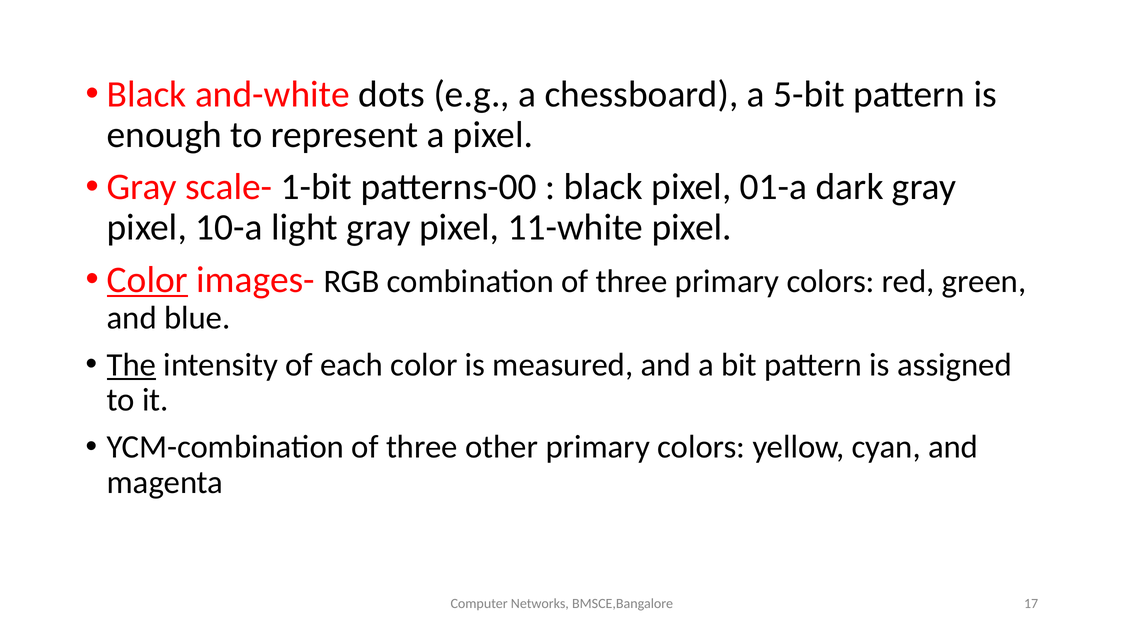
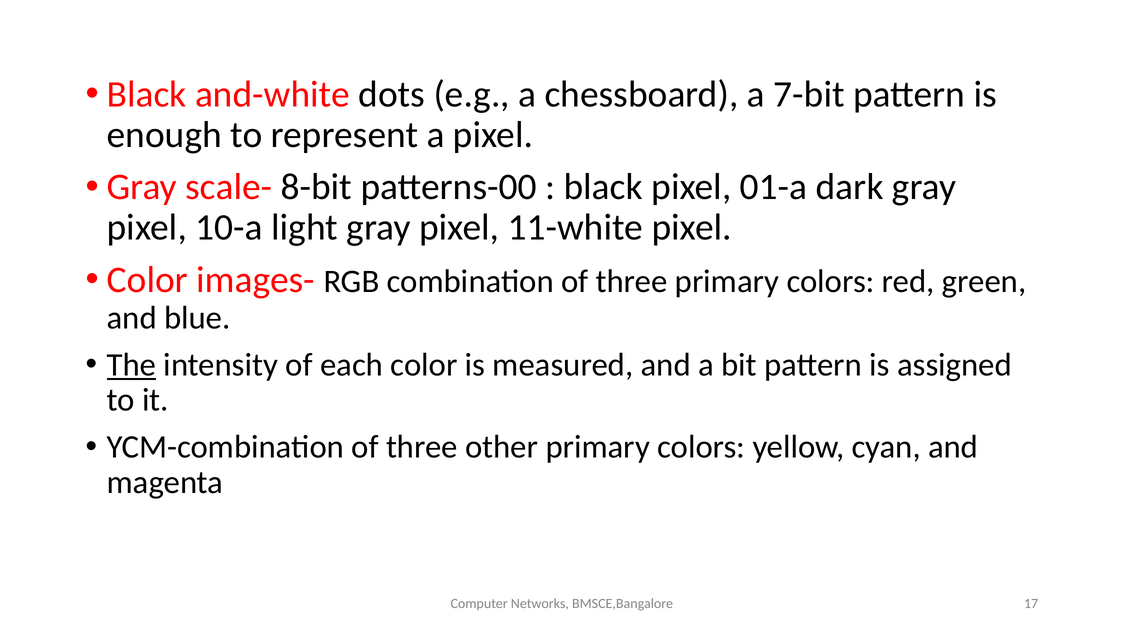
5-bit: 5-bit -> 7-bit (809, 95)
1-bit: 1-bit -> 8-bit (316, 187)
Color underline: present -> none (147, 280)
